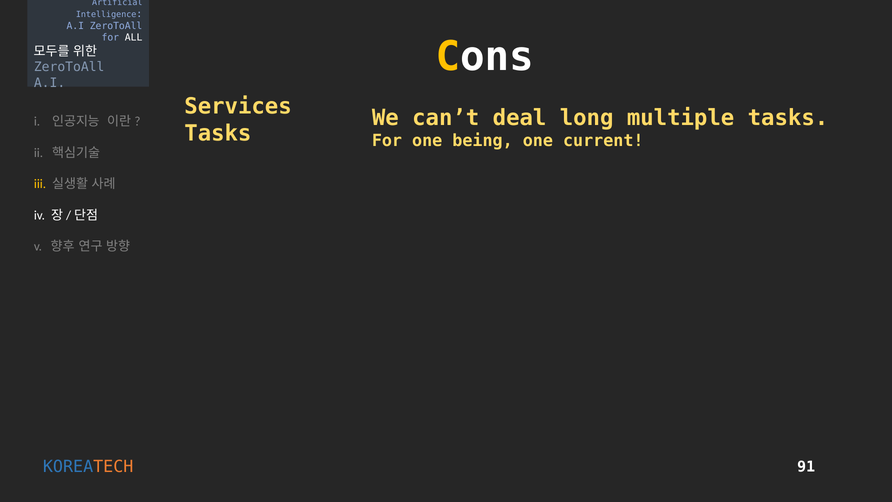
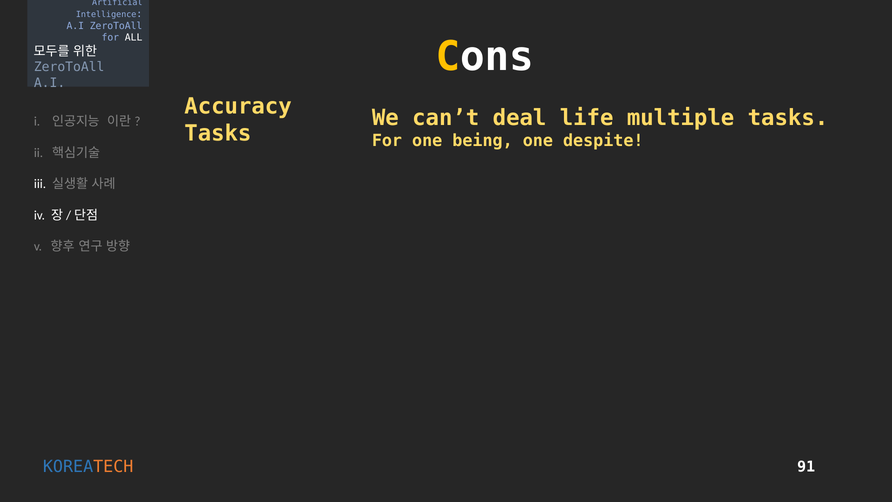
Services: Services -> Accuracy (238, 106)
long: long -> life (587, 118)
current: current -> despite (603, 141)
iii colour: yellow -> white (40, 184)
